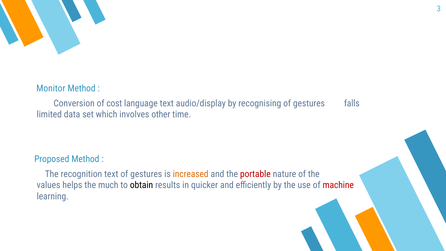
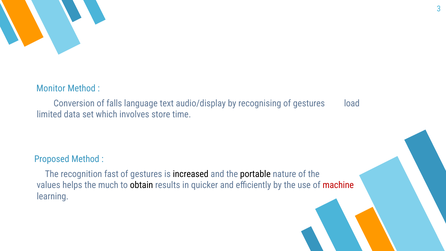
cost: cost -> falls (114, 103)
falls: falls -> load (352, 103)
other: other -> store (161, 114)
recognition text: text -> fast (111, 174)
increased colour: orange -> black (191, 174)
portable colour: red -> black (255, 174)
